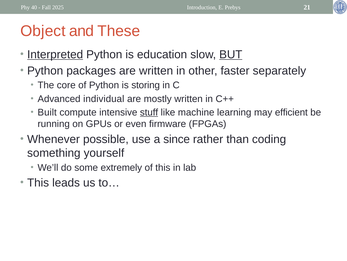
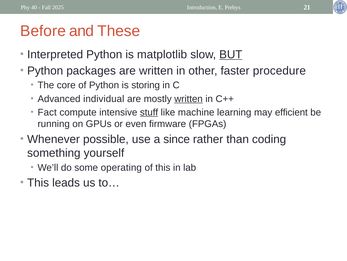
Object: Object -> Before (43, 31)
Interpreted underline: present -> none (55, 54)
education: education -> matplotlib (162, 54)
separately: separately -> procedure (279, 71)
written underline: none -> present (189, 99)
Built: Built -> Fact (47, 112)
extremely: extremely -> operating (121, 167)
